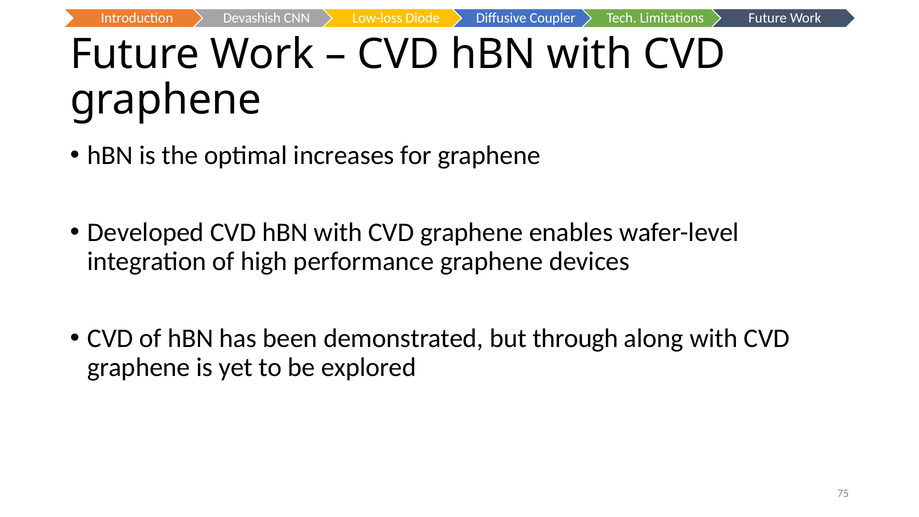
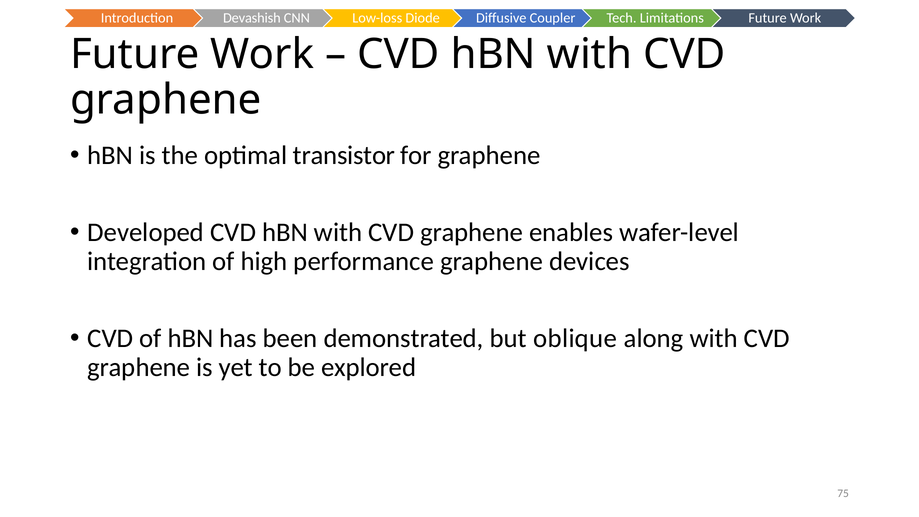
increases: increases -> transistor (344, 155)
through: through -> oblique (575, 338)
